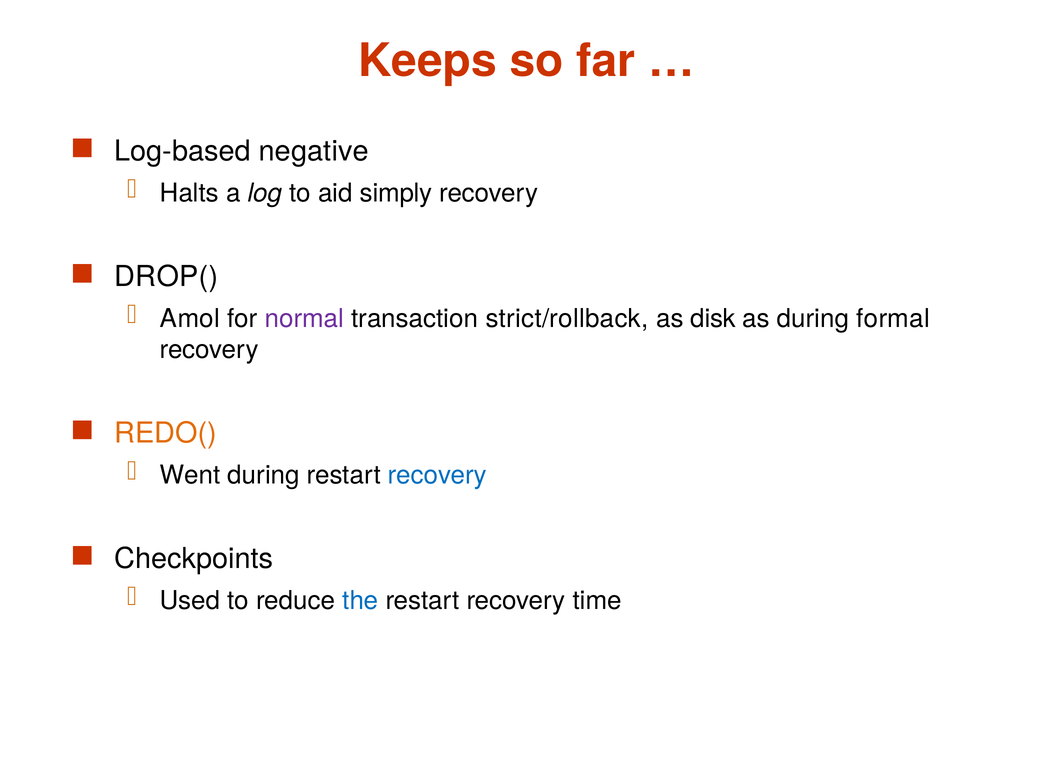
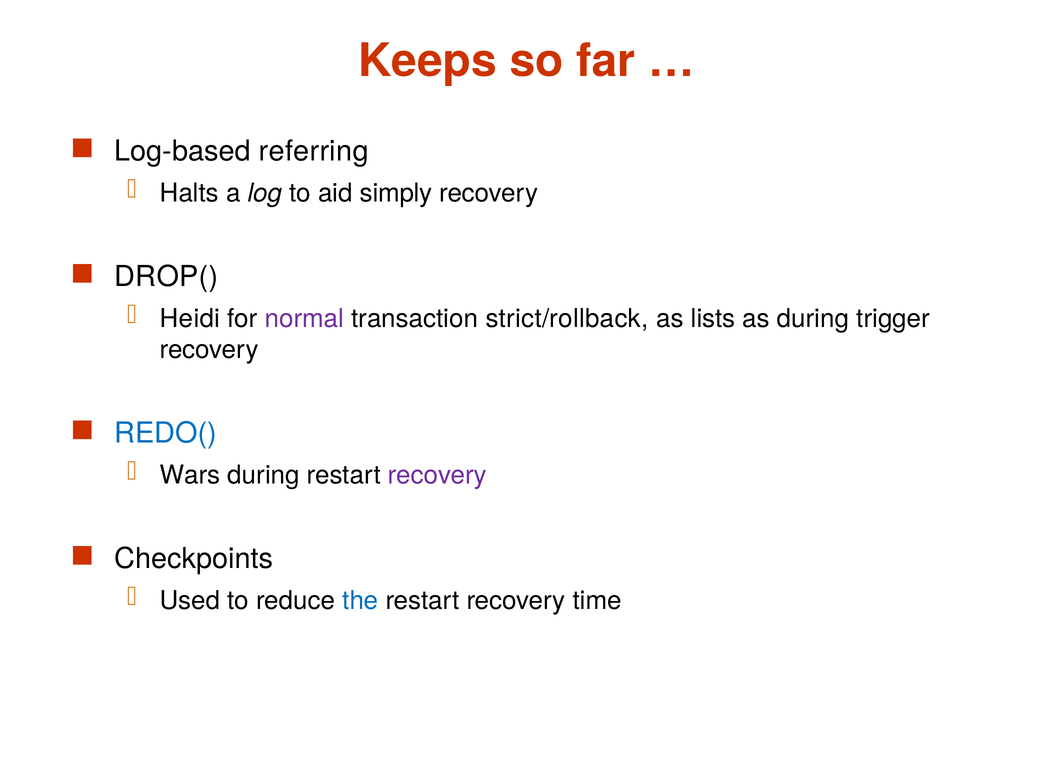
negative: negative -> referring (314, 151)
Amol: Amol -> Heidi (190, 318)
disk: disk -> lists (713, 318)
formal: formal -> trigger (893, 318)
REDO( colour: orange -> blue (166, 433)
Went: Went -> Wars (190, 475)
recovery colour: blue -> purple (437, 475)
